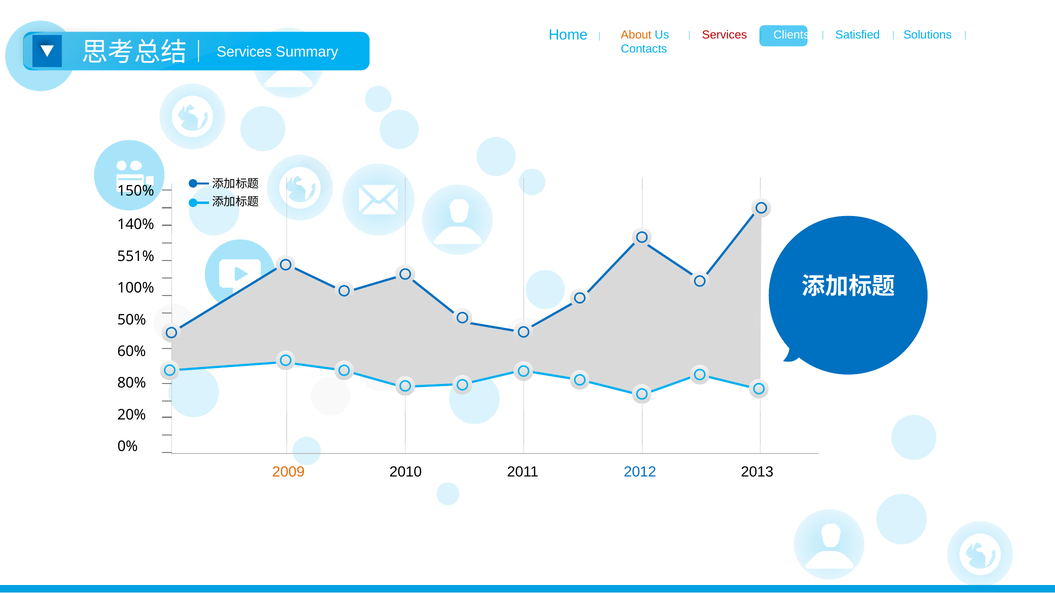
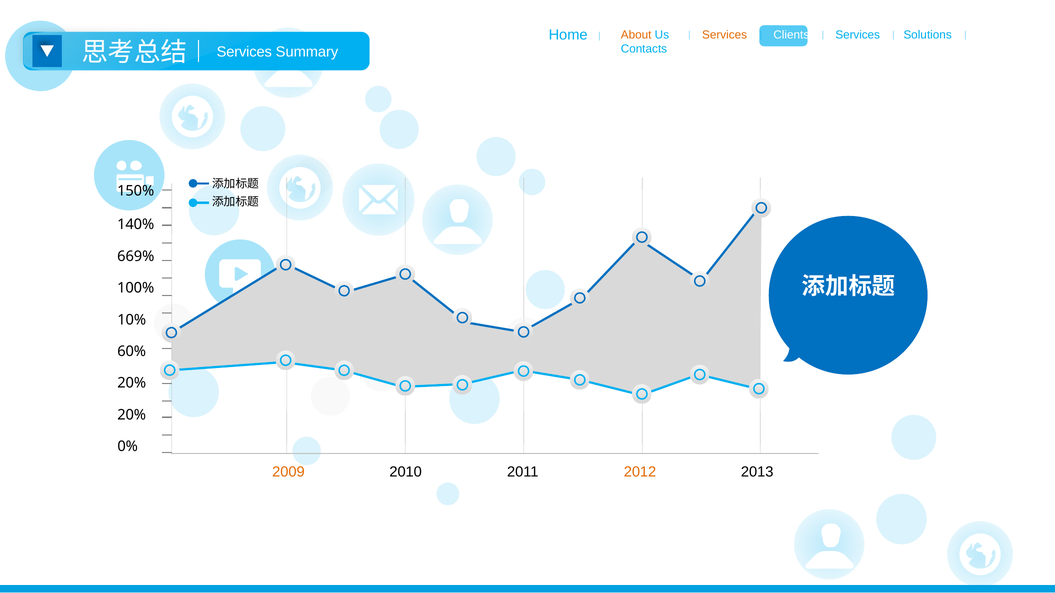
Services colour: red -> orange (725, 35)
Satisfied: Satisfied -> Services (858, 35)
551%: 551% -> 669% (136, 257)
50%: 50% -> 10% (132, 320)
80%: 80% -> 20% (132, 383)
2012 colour: blue -> orange (640, 473)
